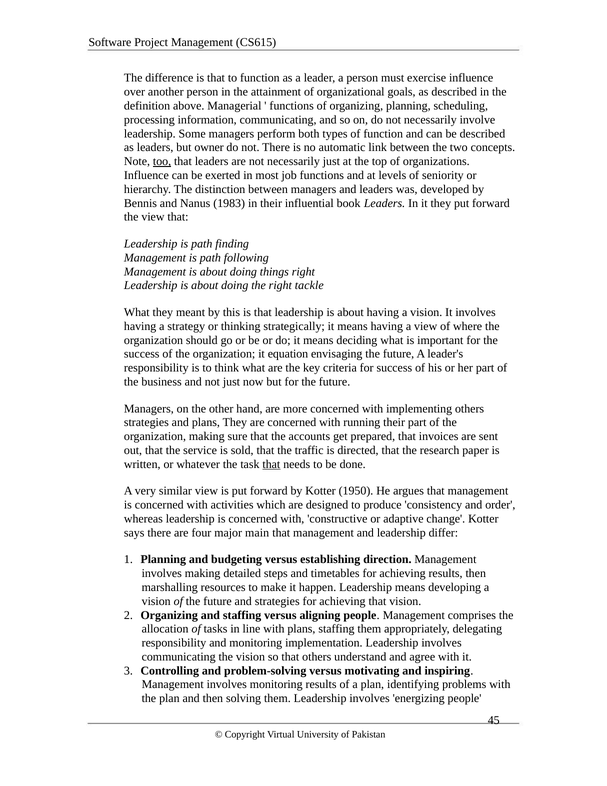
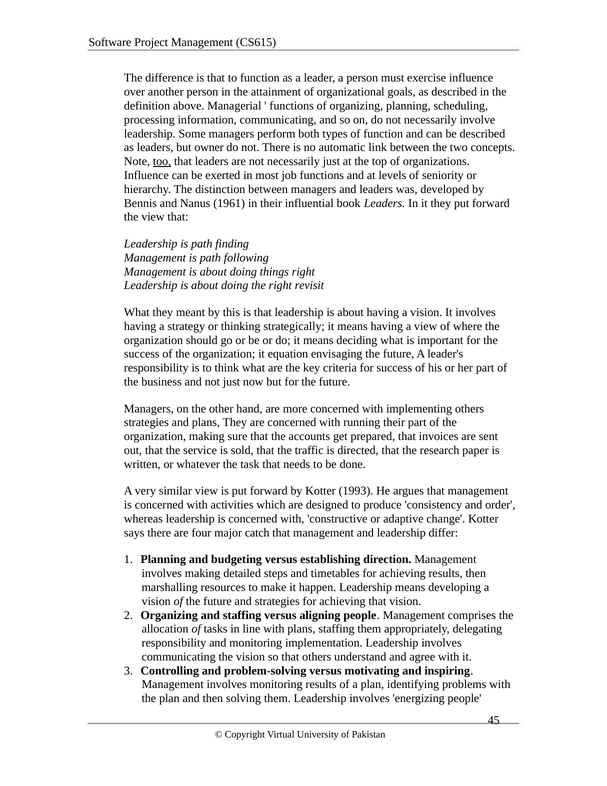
1983: 1983 -> 1961 (229, 203)
tackle: tackle -> revisit (309, 285)
that underline: present -> none (271, 464)
1950: 1950 -> 1993 (356, 491)
main: main -> catch (257, 532)
